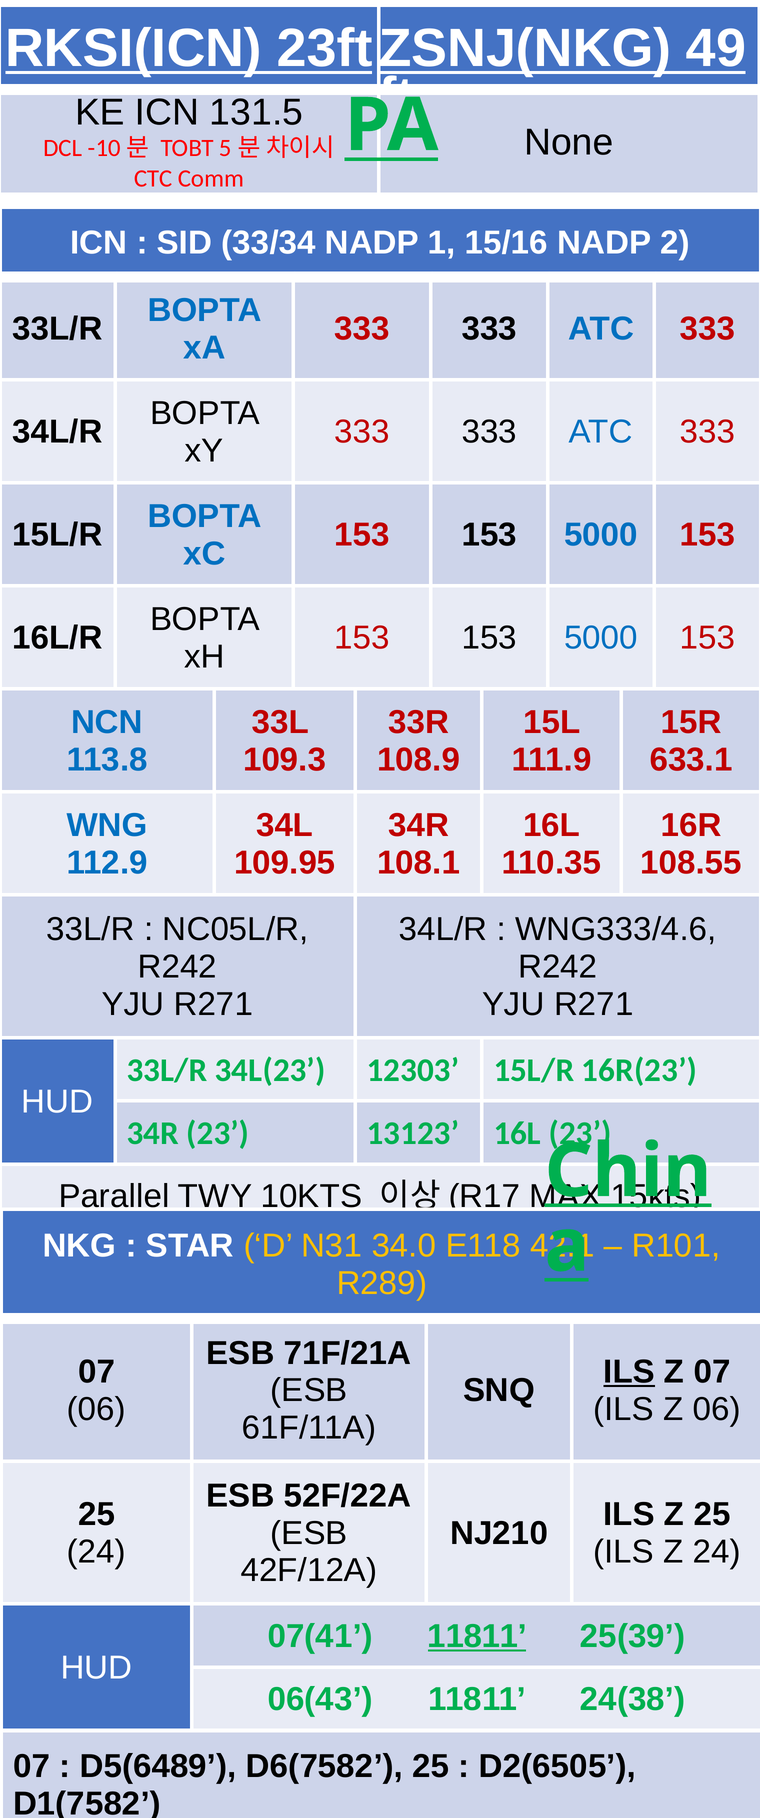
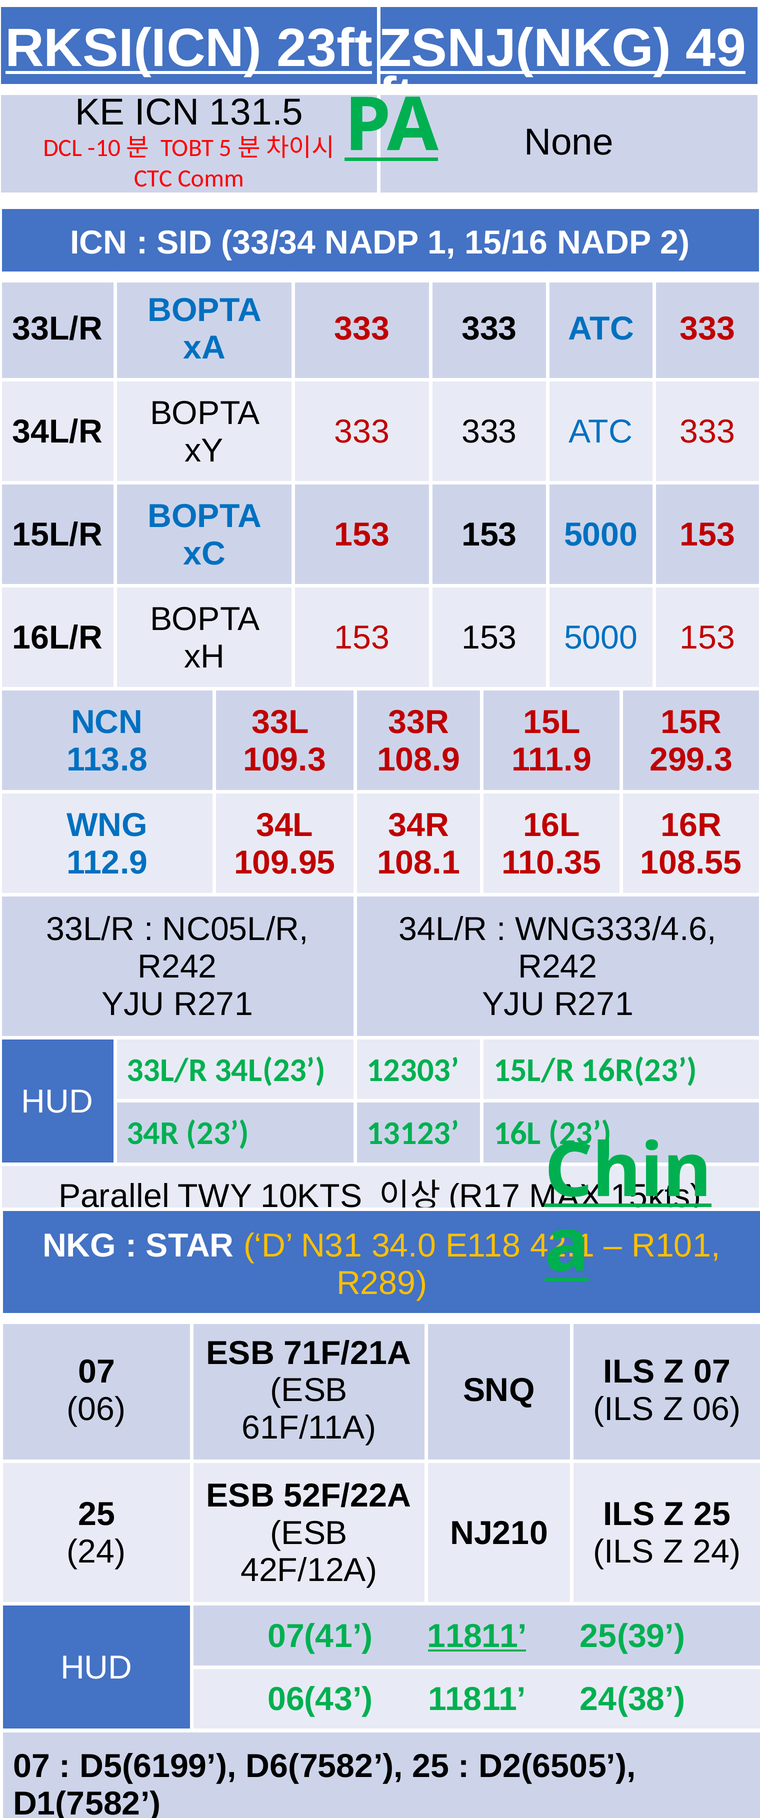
633.1: 633.1 -> 299.3 (691, 760)
ILS underline: present -> none (629, 1372)
D5(6489: D5(6489 -> D5(6199 (158, 1767)
